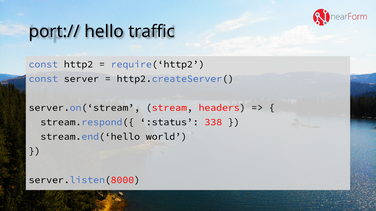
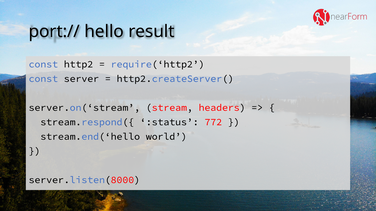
traffic: traffic -> result (151, 32)
338: 338 -> 772 (213, 122)
